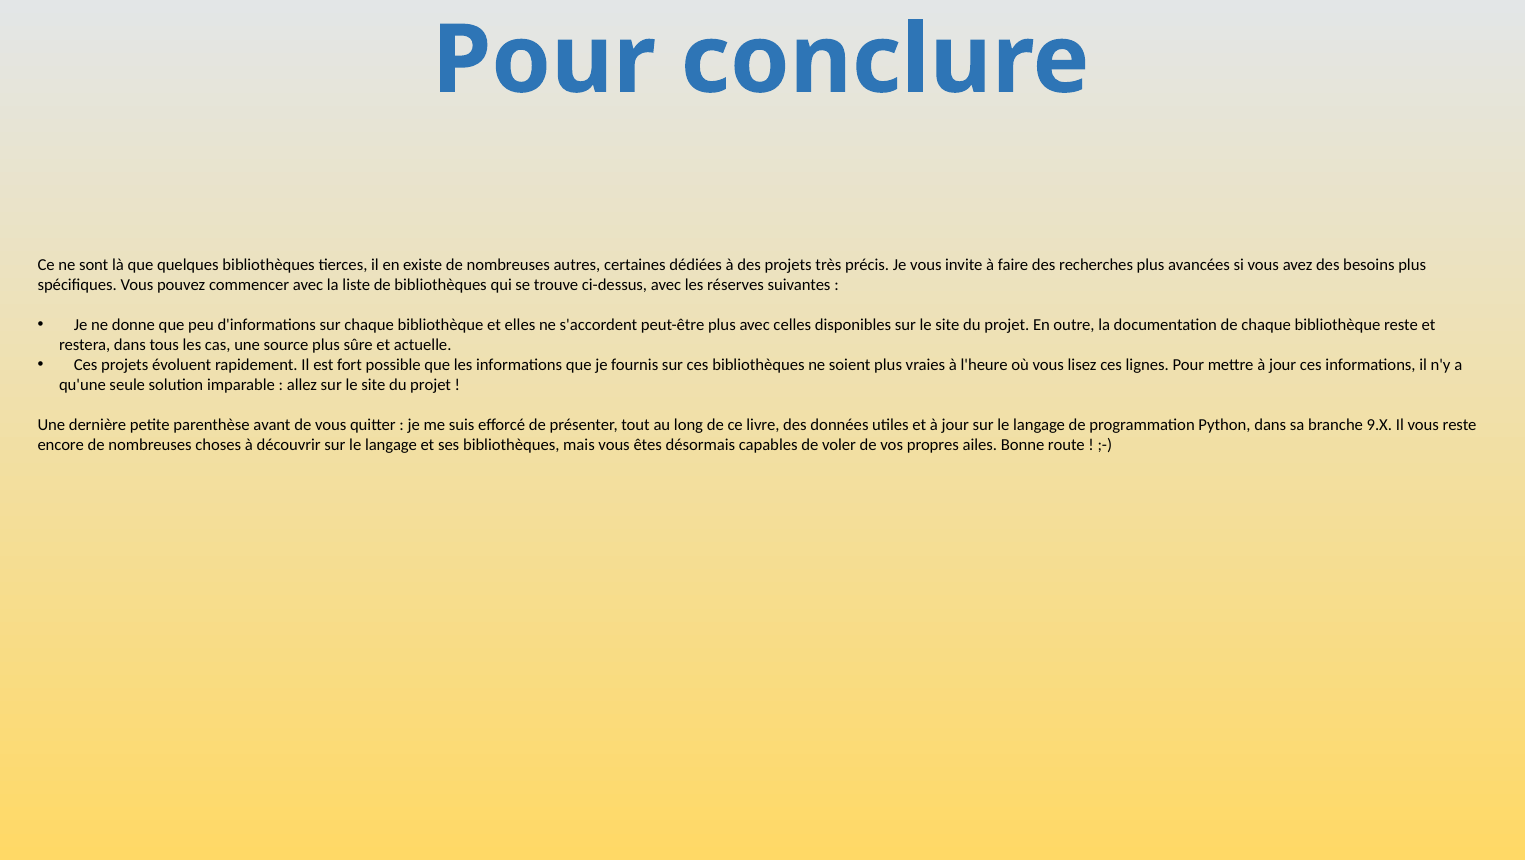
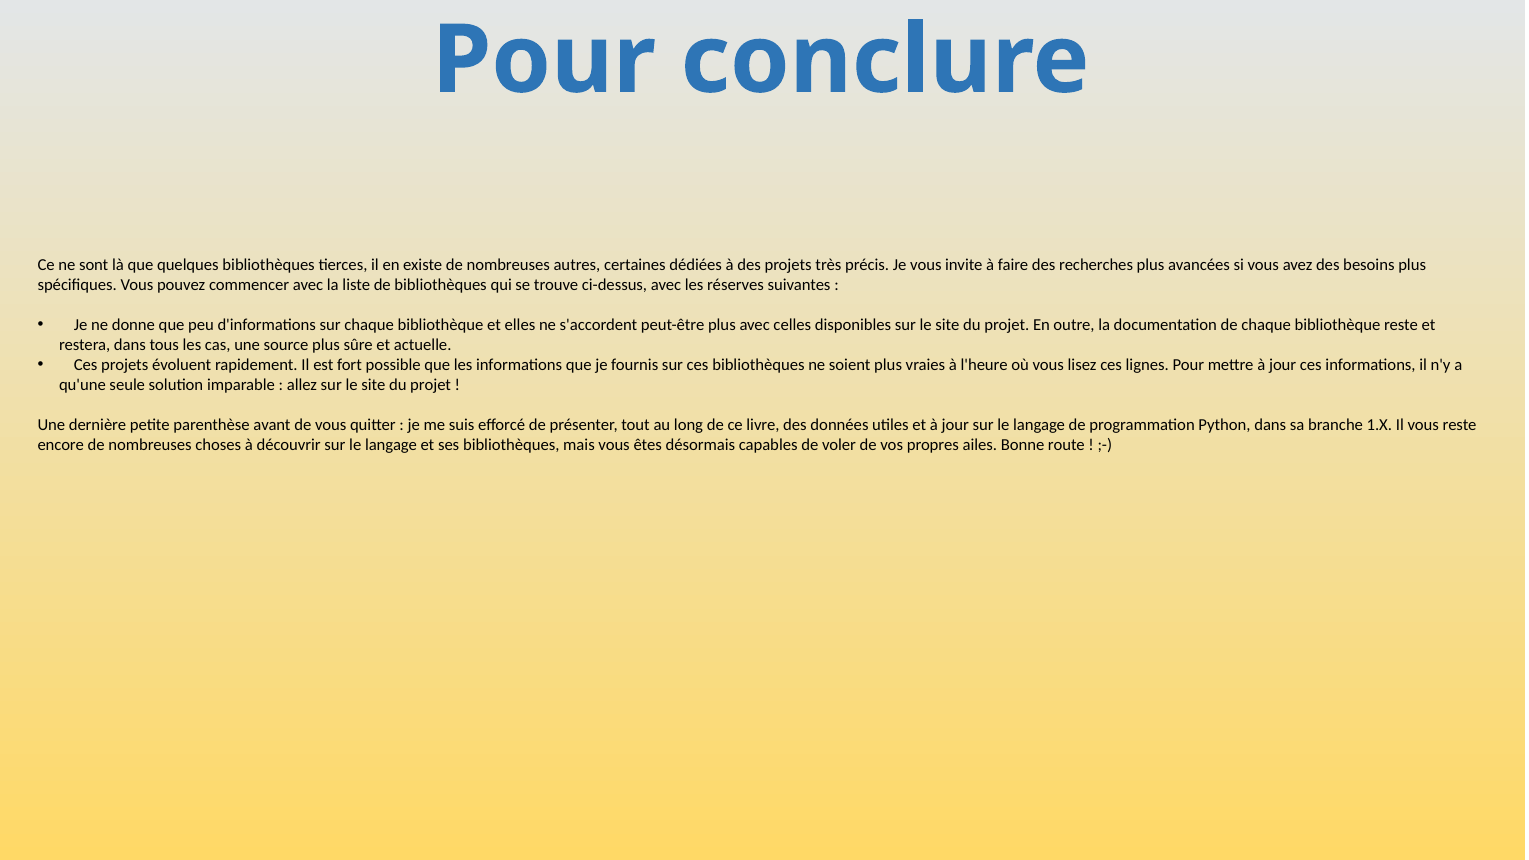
9.X: 9.X -> 1.X (1379, 425)
